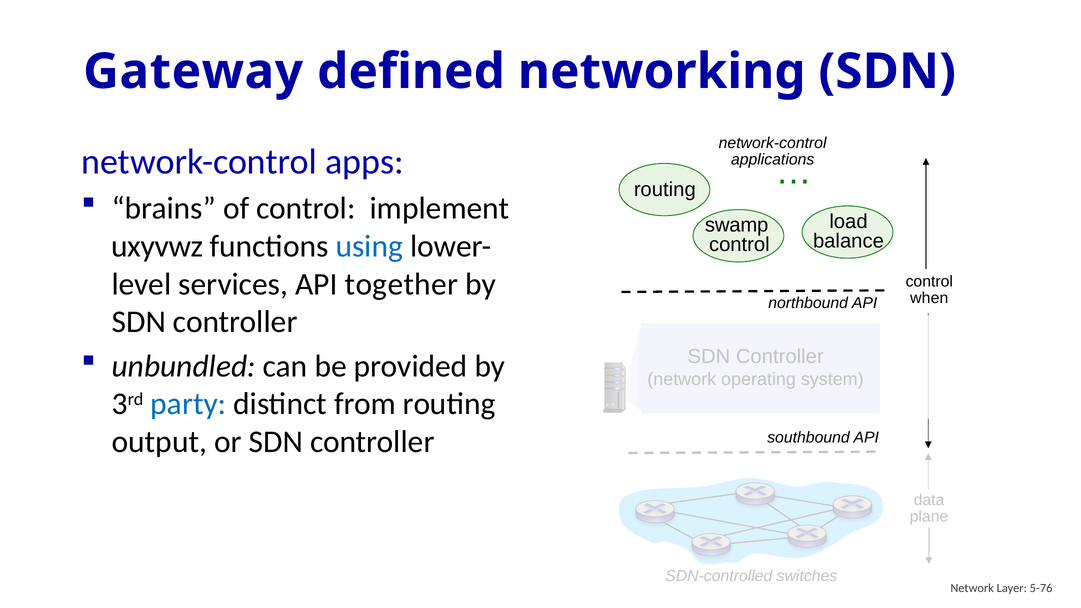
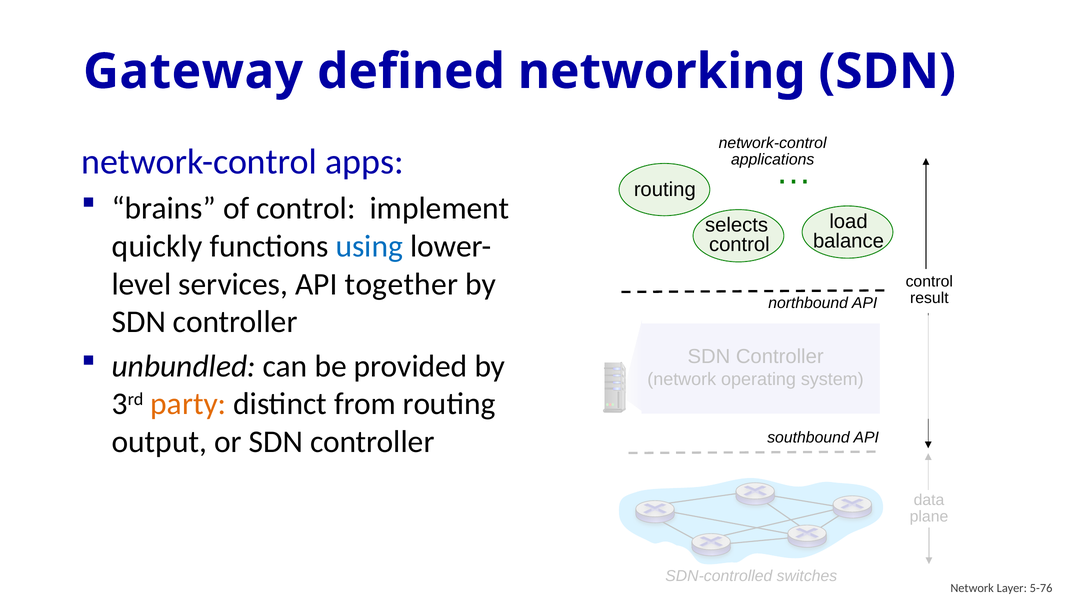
swamp: swamp -> selects (737, 225)
uxyvwz: uxyvwz -> quickly (157, 246)
when: when -> result (929, 298)
party colour: blue -> orange (188, 404)
